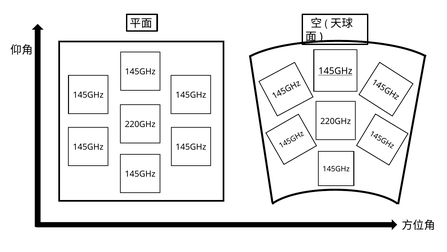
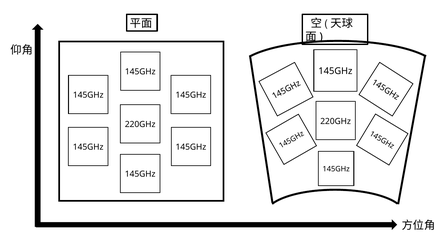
145GHz underline: present -> none (335, 71)
